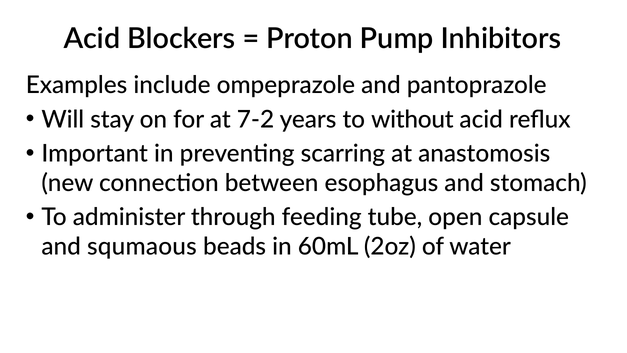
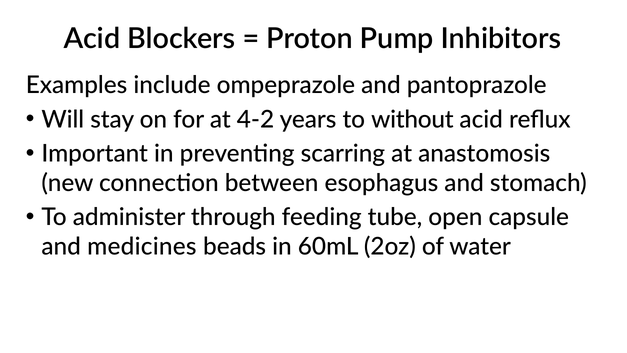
7-2: 7-2 -> 4-2 (256, 119)
squmaous: squmaous -> medicines (142, 246)
